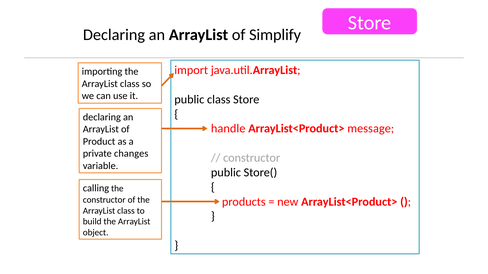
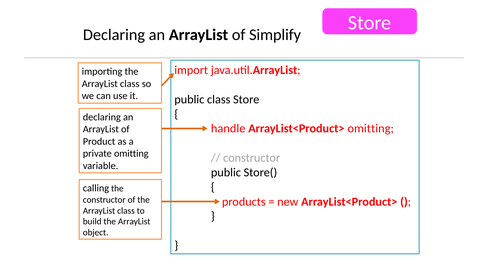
ArrayList<Product> message: message -> omitting (371, 129)
private changes: changes -> omitting (131, 154)
